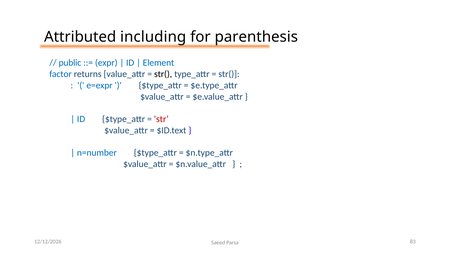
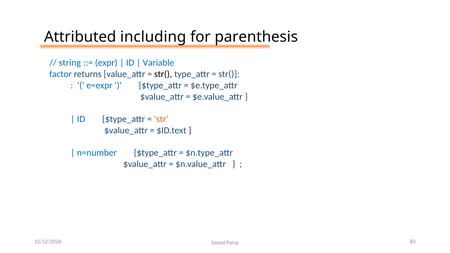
public: public -> string (70, 63)
Element: Element -> Variable (158, 63)
str colour: red -> orange (161, 119)
